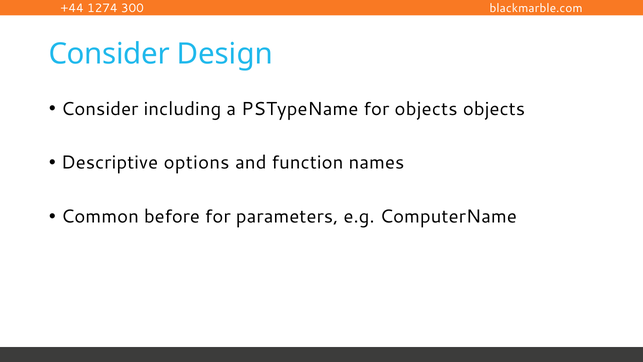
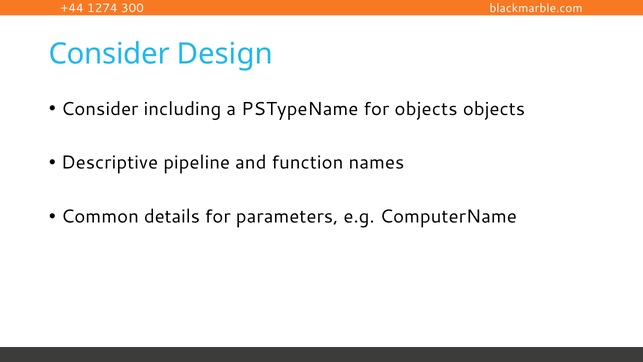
options: options -> pipeline (197, 163)
before: before -> details (172, 217)
